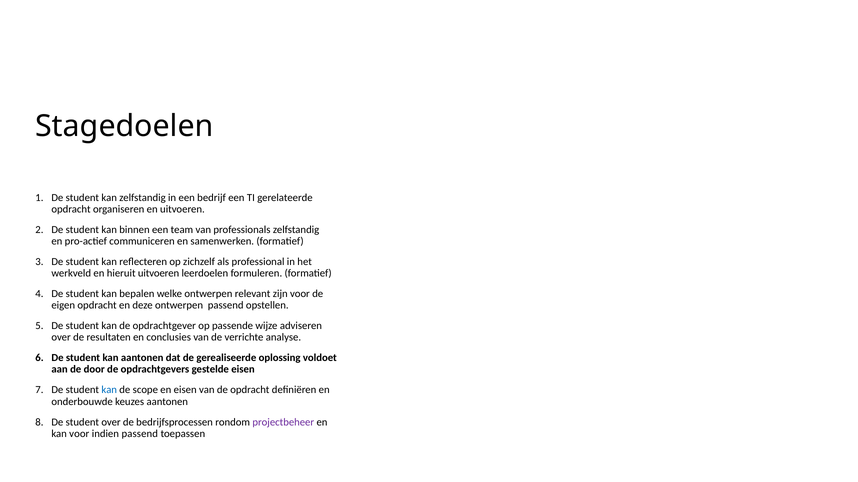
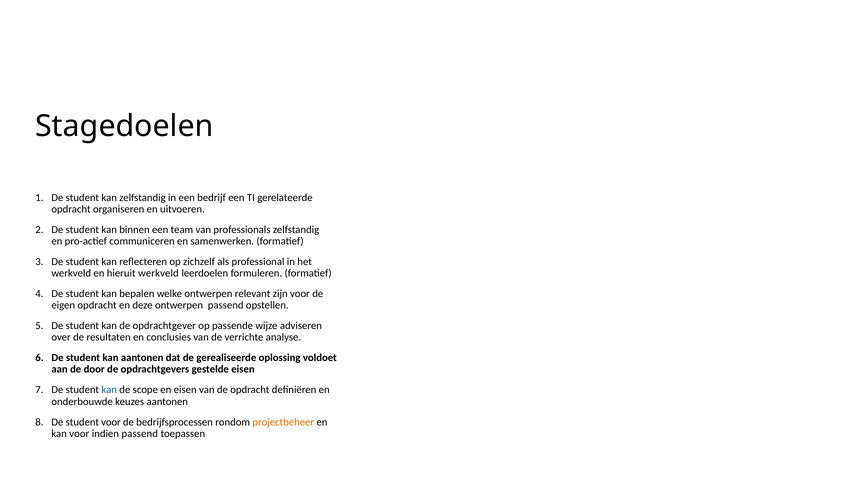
hieruit uitvoeren: uitvoeren -> werkveld (158, 274)
student over: over -> voor (111, 423)
projectbeheer colour: purple -> orange (283, 423)
